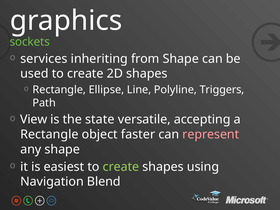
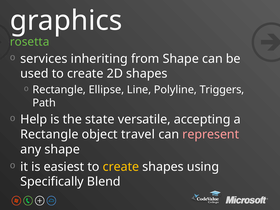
sockets: sockets -> rosetta (30, 42)
View: View -> Help (34, 119)
faster: faster -> travel (138, 134)
create colour: light green -> yellow (121, 167)
Navigation: Navigation -> Specifically (52, 182)
